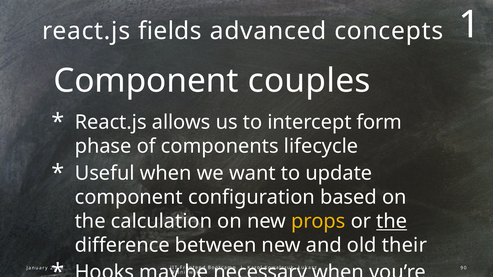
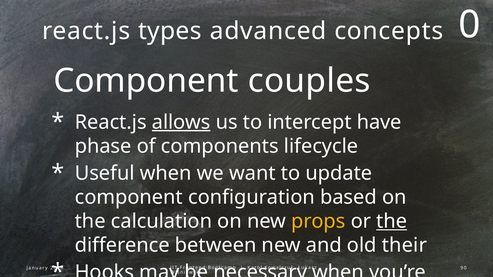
fields: fields -> types (170, 31)
1: 1 -> 0 (469, 25)
allows underline: none -> present (181, 122)
form: form -> have (379, 122)
